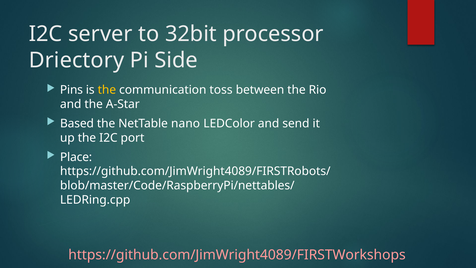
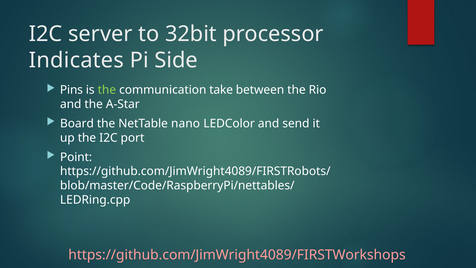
Driectory: Driectory -> Indicates (76, 60)
the colour: yellow -> light green (107, 90)
toss: toss -> take (221, 90)
Based: Based -> Board (77, 123)
Place: Place -> Point (76, 157)
